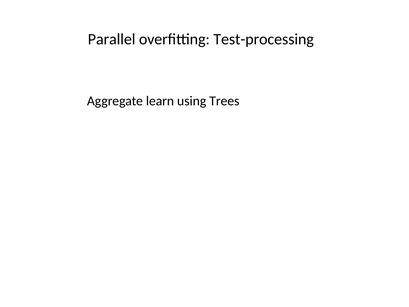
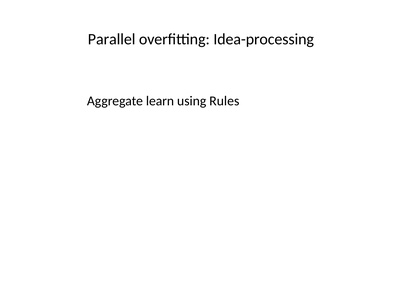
Test-processing: Test-processing -> Idea-processing (264, 39)
Trees: Trees -> Rules (224, 101)
